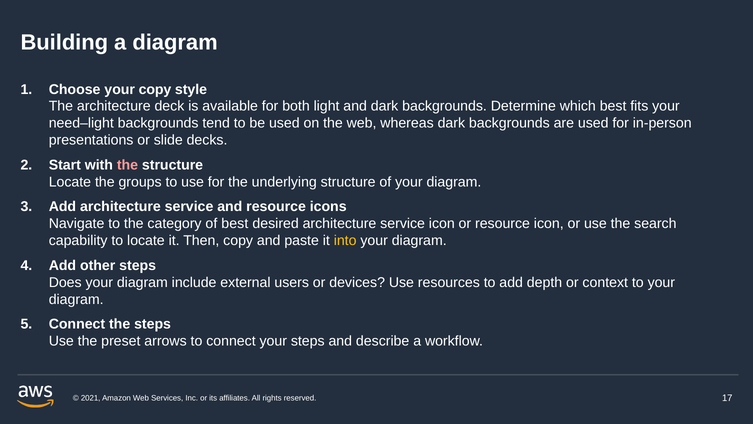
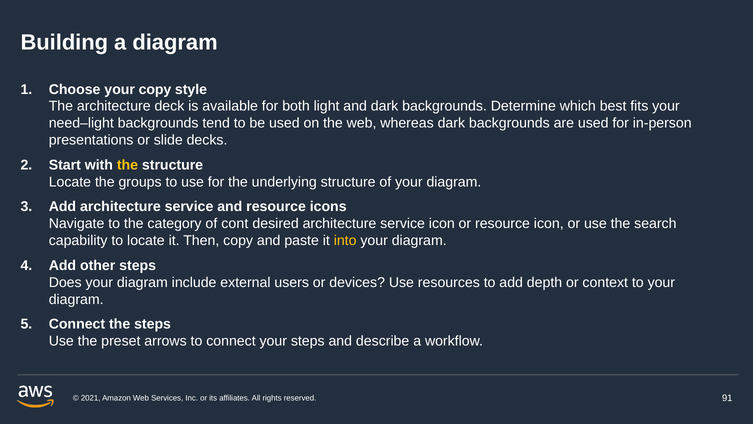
the colour: pink -> yellow (127, 165)
of best: best -> cont (235, 224)
17: 17 -> 91 (727, 398)
